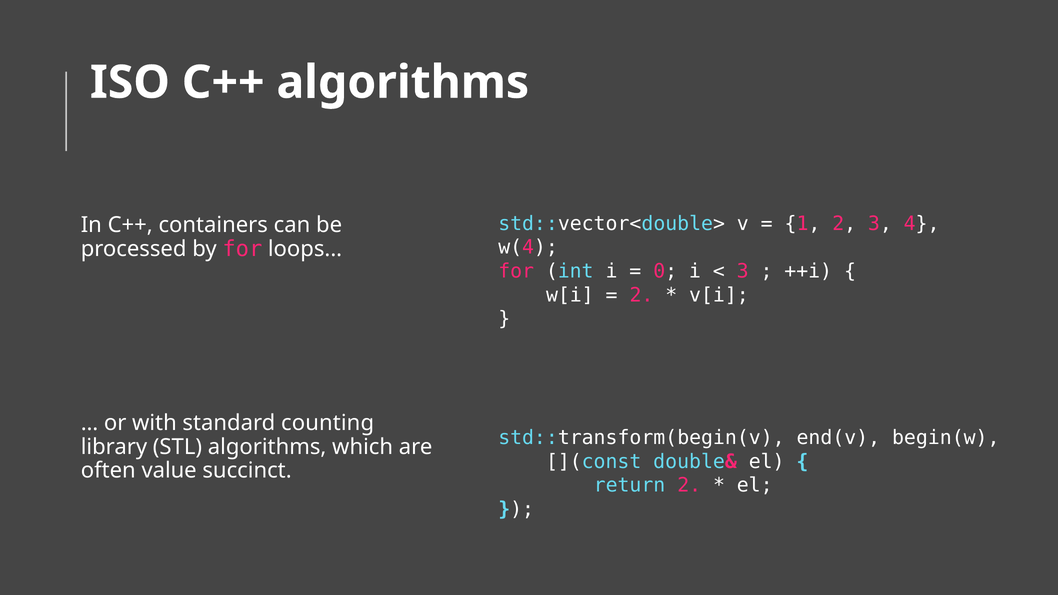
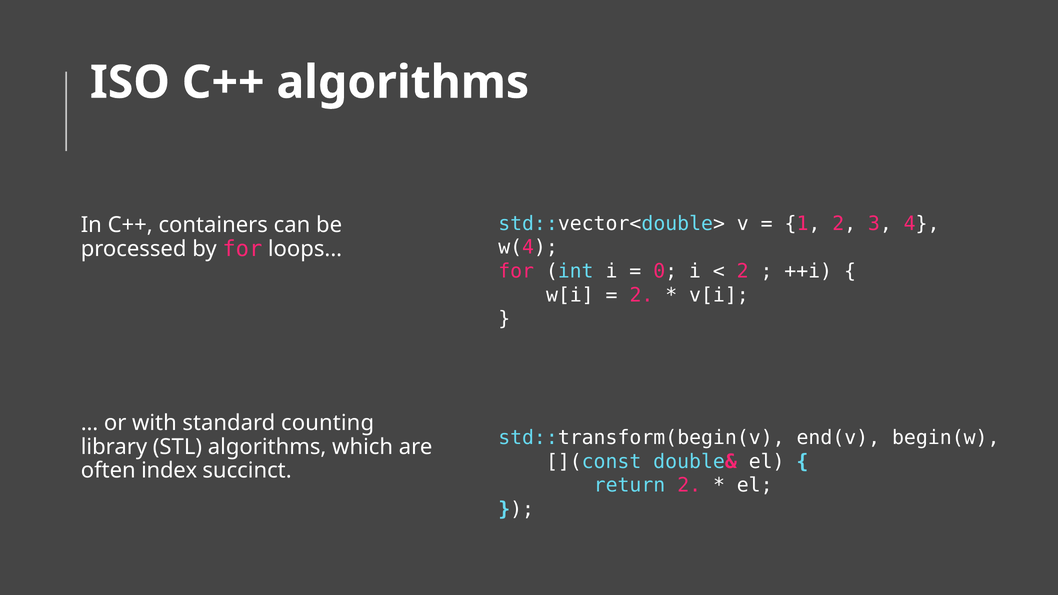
3: 3 -> 2 (743, 271)
value: value -> index (169, 471)
